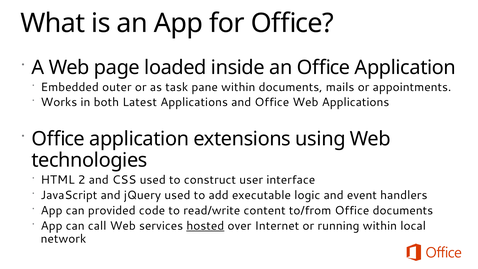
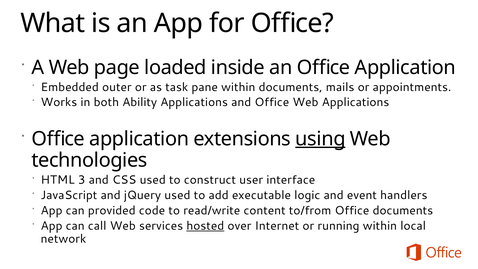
Latest: Latest -> Ability (140, 102)
using underline: none -> present (321, 139)
2: 2 -> 3 (82, 180)
